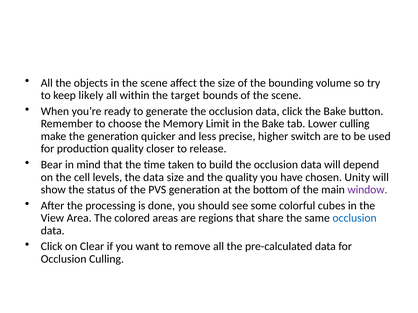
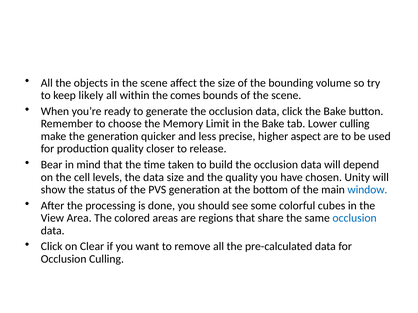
target: target -> comes (185, 96)
switch: switch -> aspect (306, 137)
window colour: purple -> blue (367, 190)
